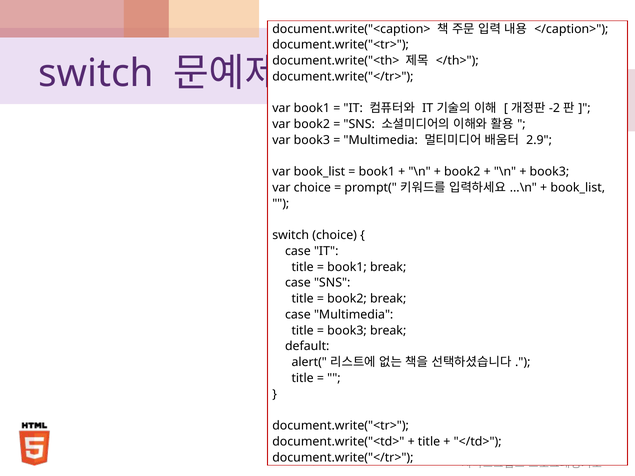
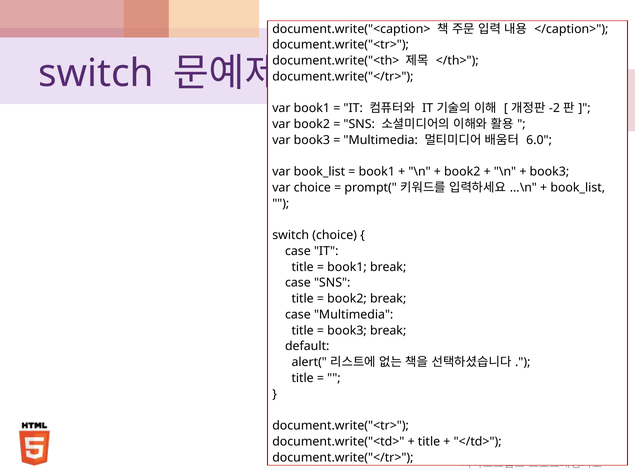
2.9: 2.9 -> 6.0 (539, 140)
